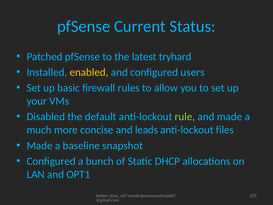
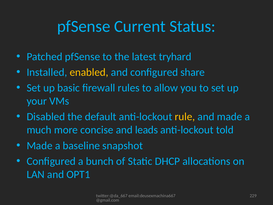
users: users -> share (193, 72)
rule colour: light green -> yellow (185, 117)
files: files -> told (225, 130)
